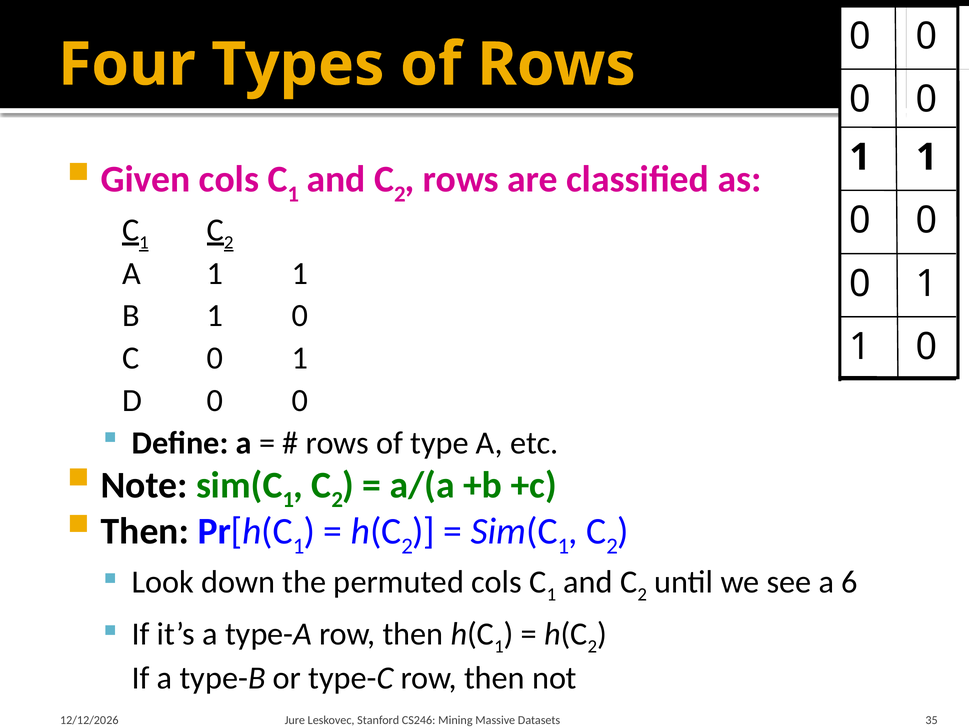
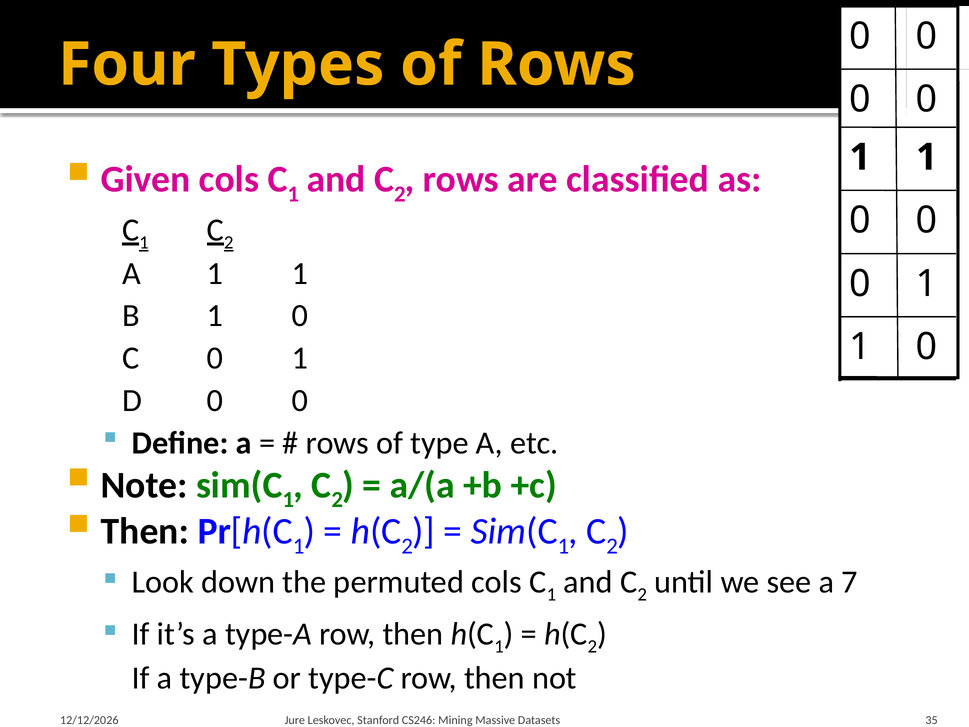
6: 6 -> 7 (850, 582)
